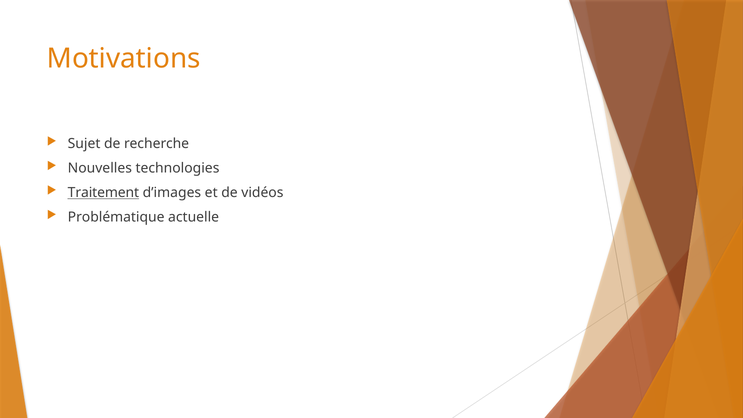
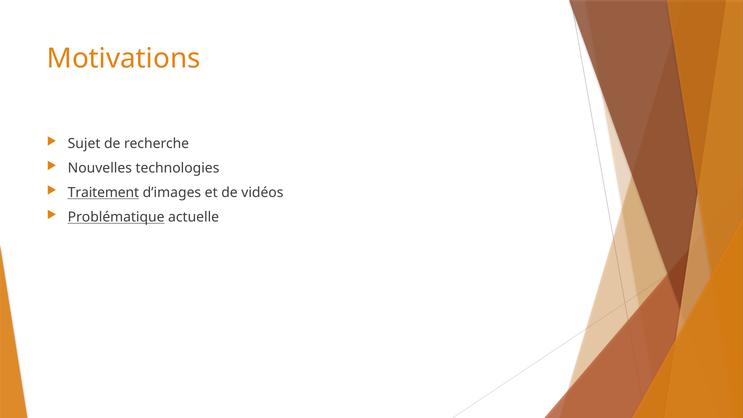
Problématique underline: none -> present (116, 217)
